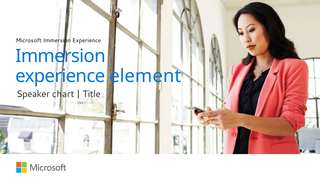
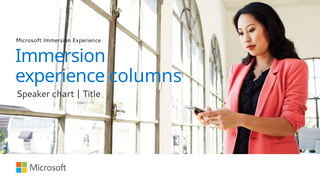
element: element -> columns (145, 76)
